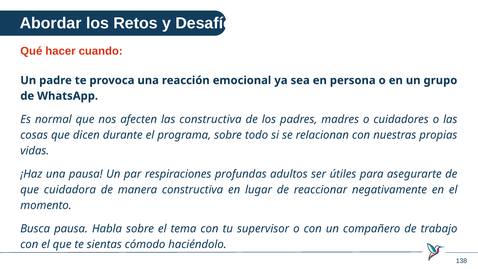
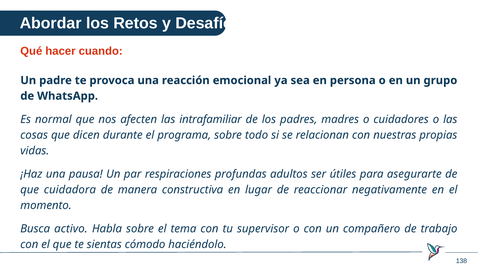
las constructiva: constructiva -> intrafamiliar (211, 119)
Busca pausa: pausa -> activo (71, 229)
